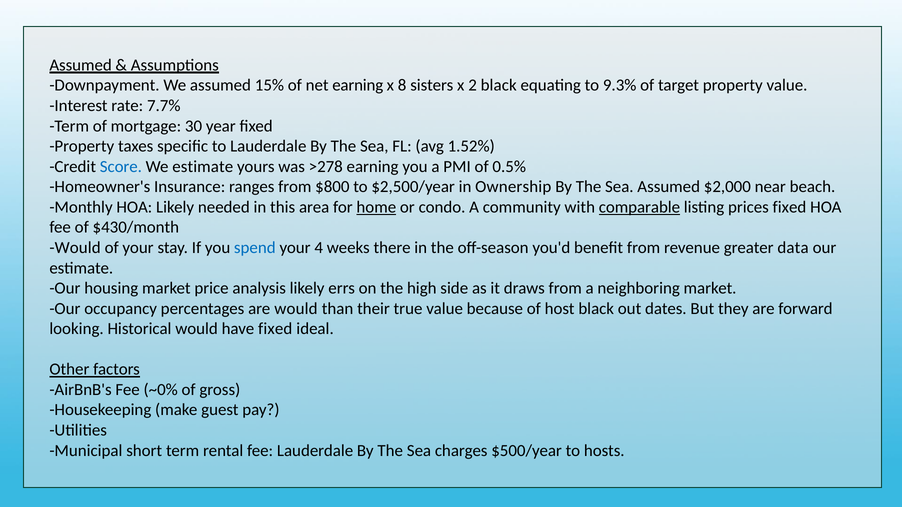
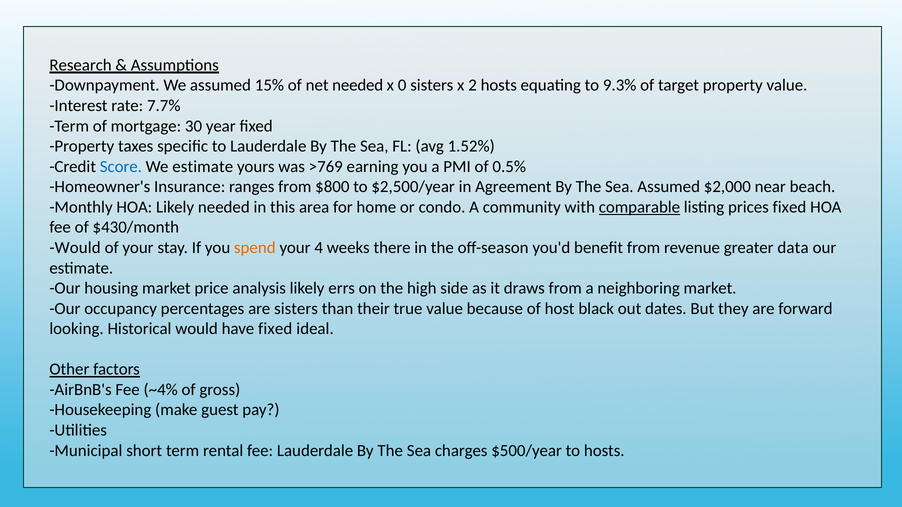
Assumed: Assumed -> Research (81, 65)
net earning: earning -> needed (358, 85)
8: 8 -> 0 (402, 85)
2 black: black -> hosts (499, 85)
>278: >278 -> >769 (326, 167)
Ownership: Ownership -> Agreement (513, 187)
home underline: present -> none (376, 207)
spend colour: blue -> orange (255, 248)
are would: would -> sisters (296, 309)
~0%: ~0% -> ~4% (161, 390)
